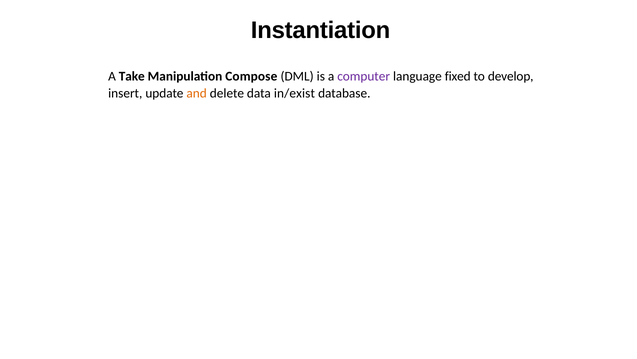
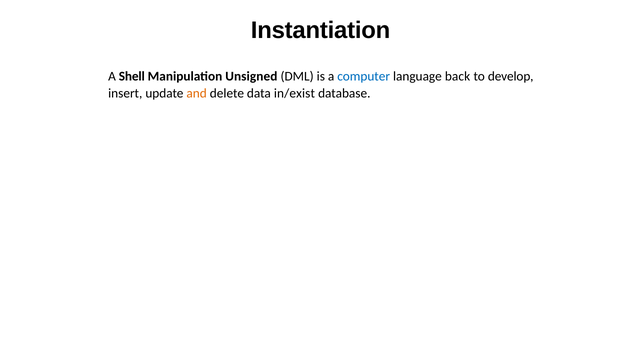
Take: Take -> Shell (132, 76)
Compose: Compose -> Unsigned (251, 76)
computer colour: purple -> blue (364, 76)
fixed: fixed -> back (458, 76)
